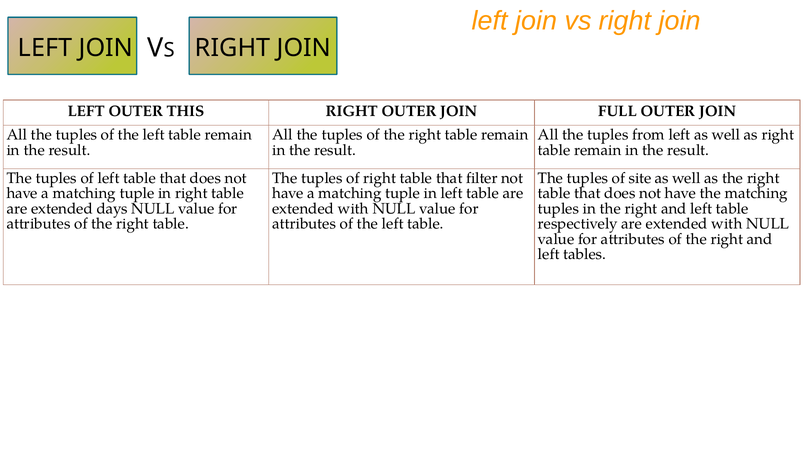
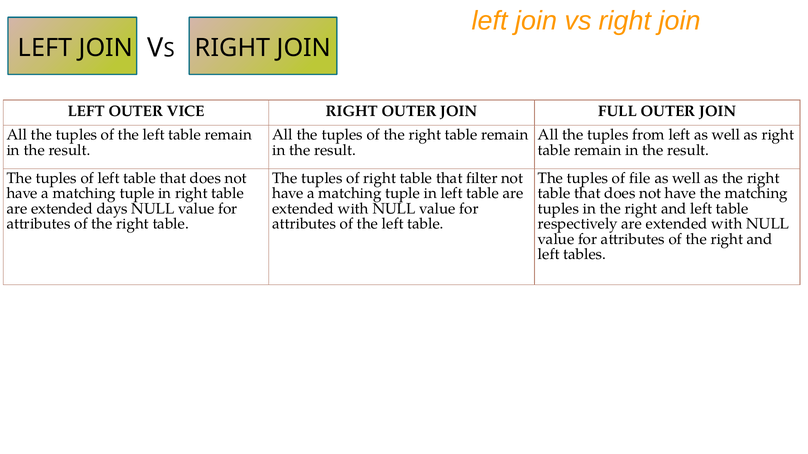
THIS: THIS -> VICE (186, 111)
site: site -> file (640, 178)
